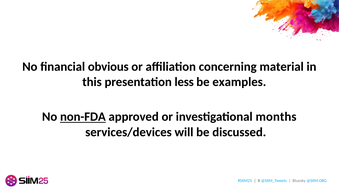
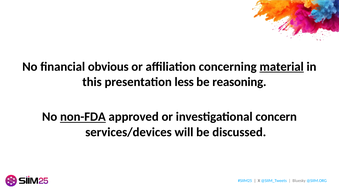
material underline: none -> present (282, 67)
examples: examples -> reasoning (239, 82)
months: months -> concern (276, 117)
